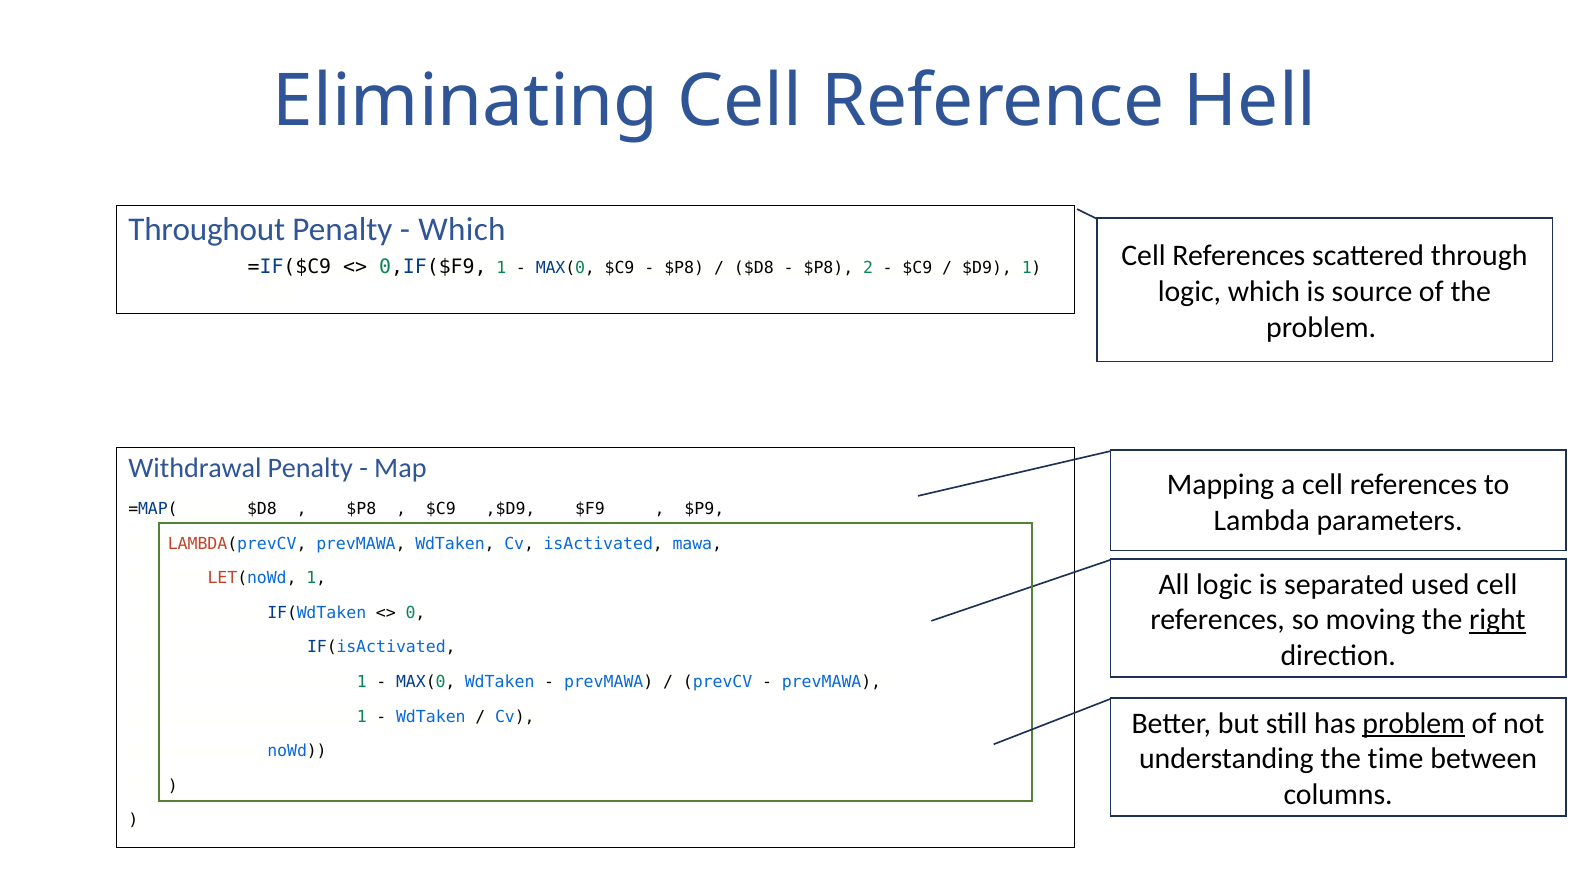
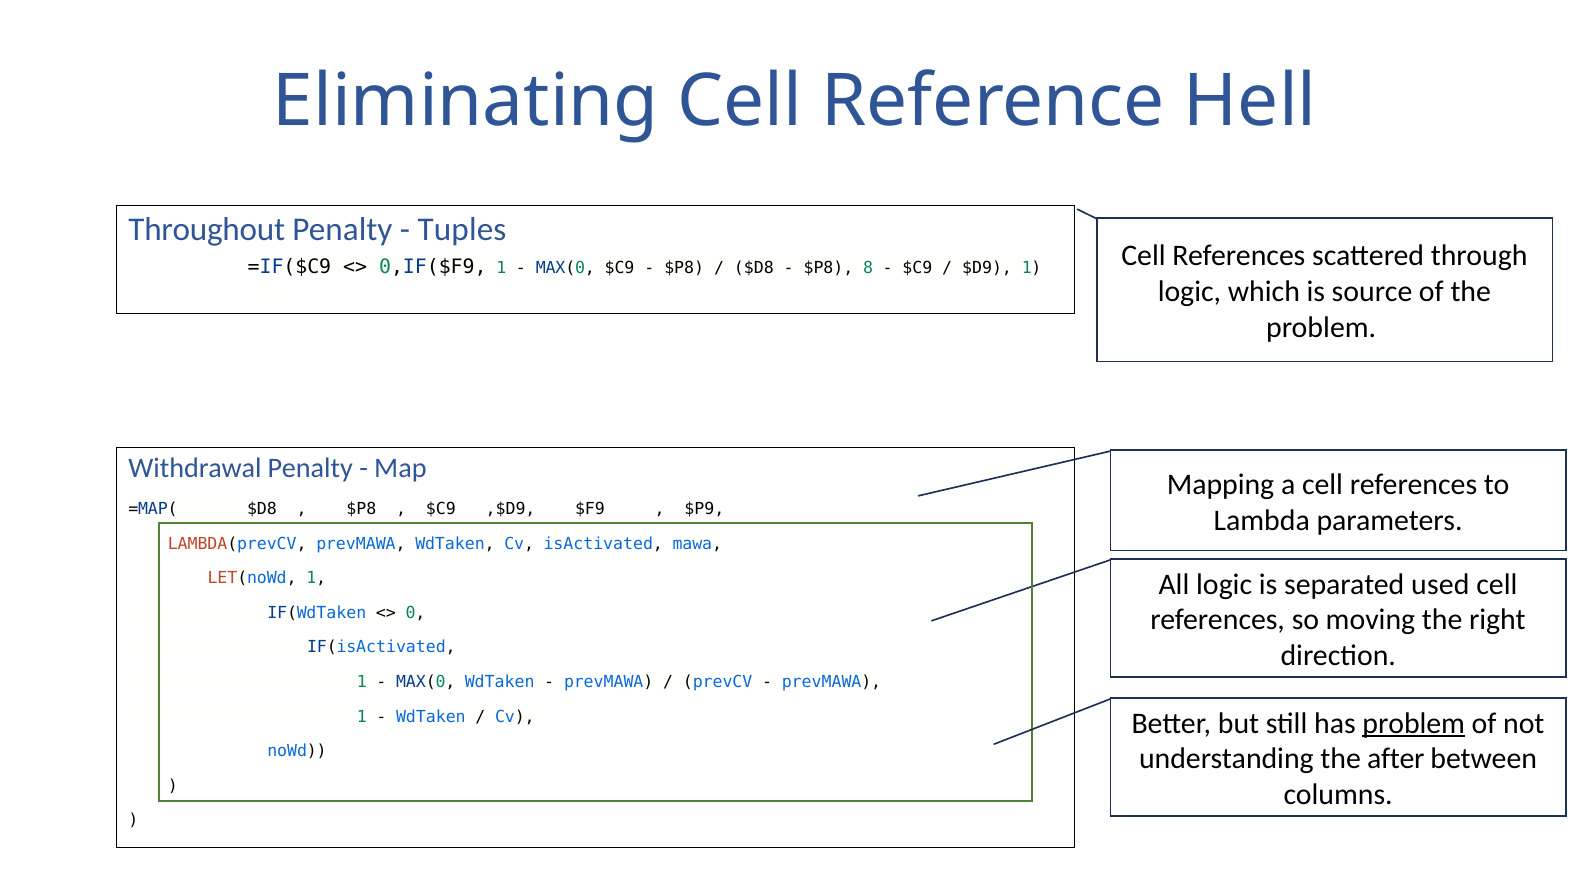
Which: Which -> Tuples (462, 229)
2: 2 -> 8 (868, 268)
right underline: present -> none (1497, 620)
time: time -> after (1396, 759)
